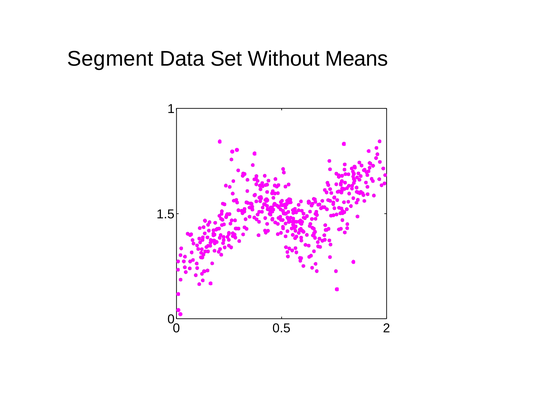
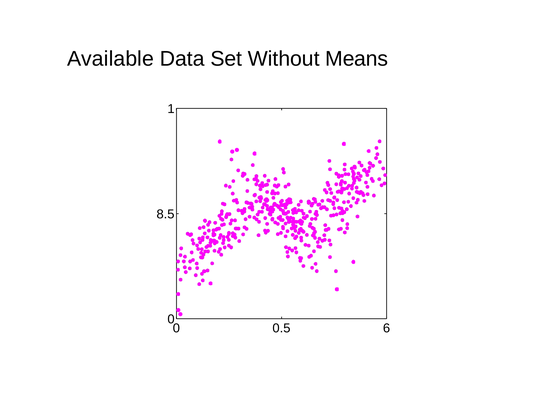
Segment: Segment -> Available (110, 59)
1.5: 1.5 -> 8.5 (166, 214)
2: 2 -> 6 (387, 328)
